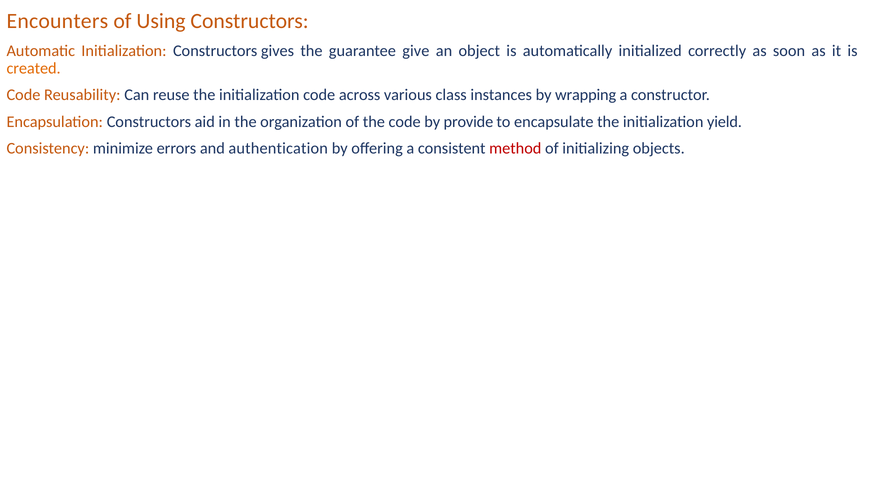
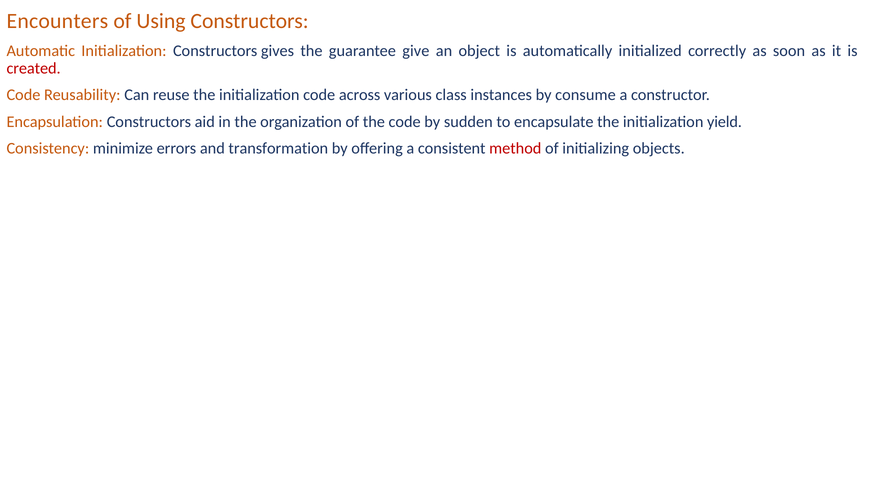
created colour: orange -> red (34, 68)
wrapping: wrapping -> consume (586, 95)
provide: provide -> sudden (468, 122)
authentication: authentication -> transformation (278, 148)
